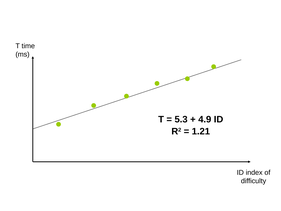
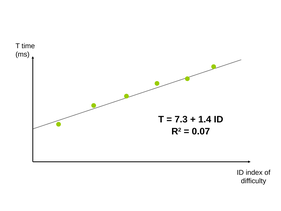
5.3: 5.3 -> 7.3 (181, 119)
4.9: 4.9 -> 1.4 (205, 119)
1.21: 1.21 -> 0.07 (201, 131)
